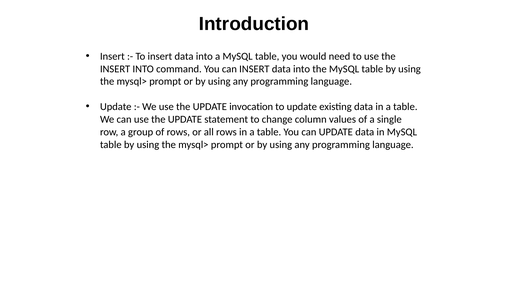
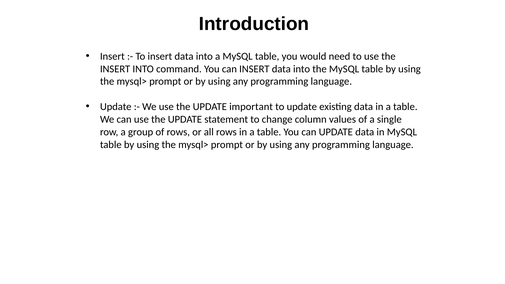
invocation: invocation -> important (251, 107)
